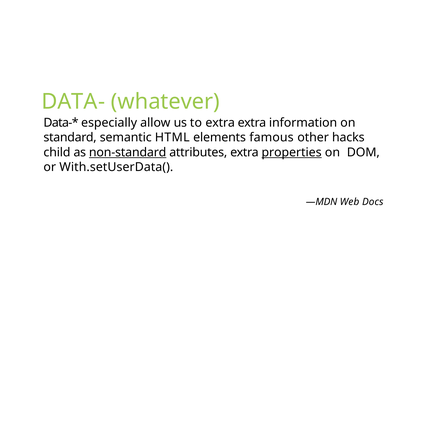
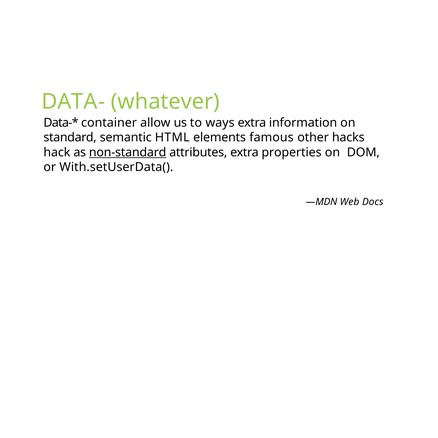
especially: especially -> container (109, 123)
to extra: extra -> ways (220, 123)
child: child -> hack (57, 152)
properties underline: present -> none (292, 152)
